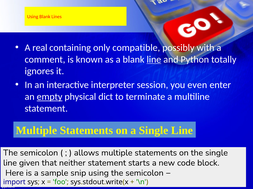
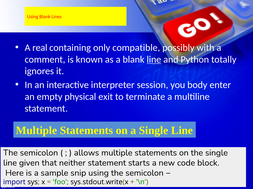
even: even -> body (197, 85)
empty underline: present -> none (50, 97)
dict: dict -> exit (106, 97)
